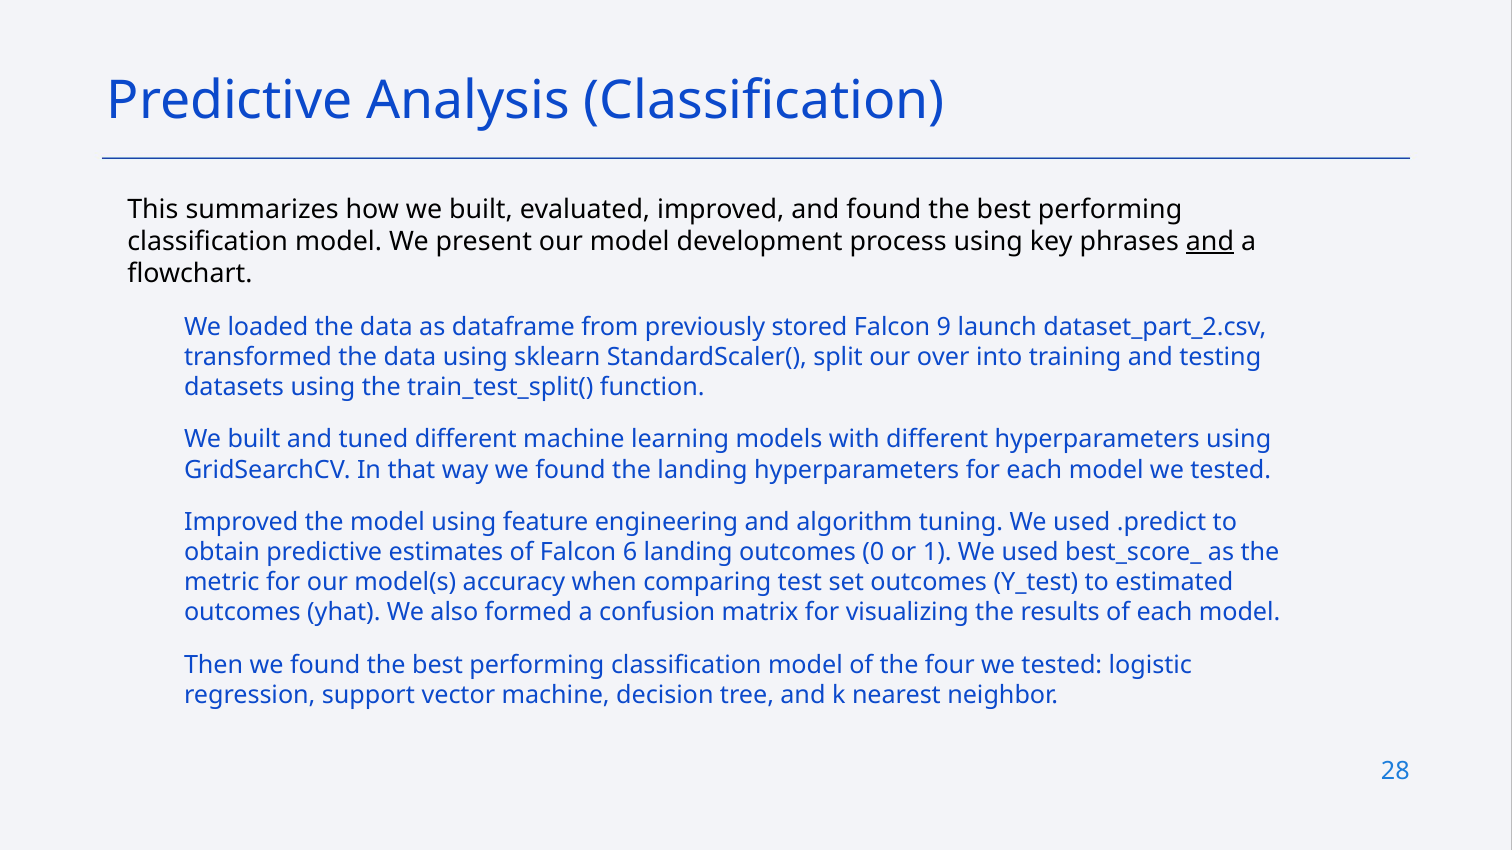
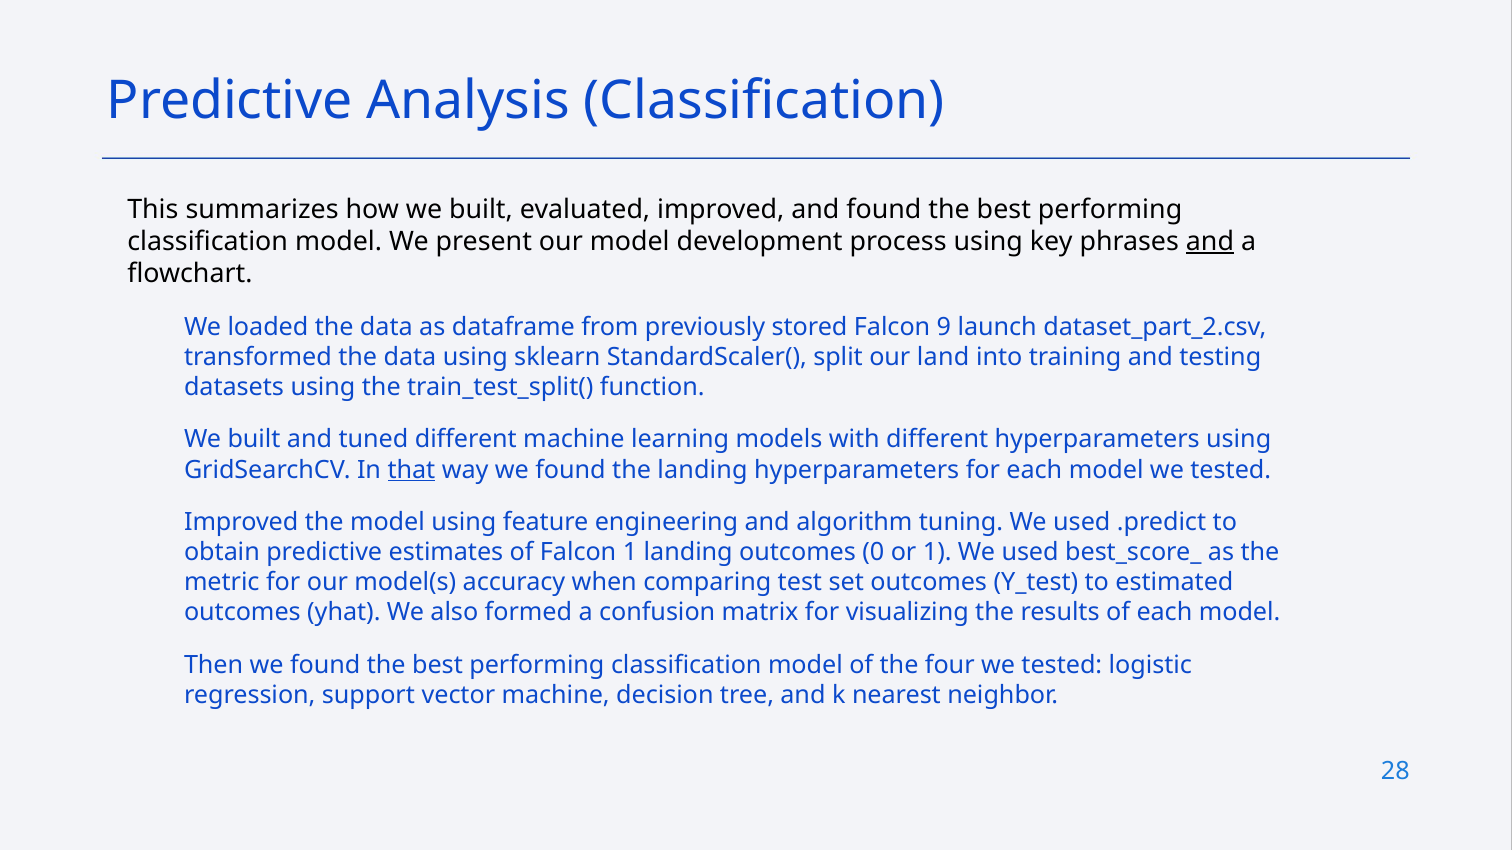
over: over -> land (943, 357)
that underline: none -> present (411, 470)
Falcon 6: 6 -> 1 (630, 553)
